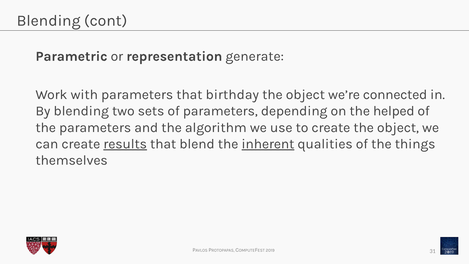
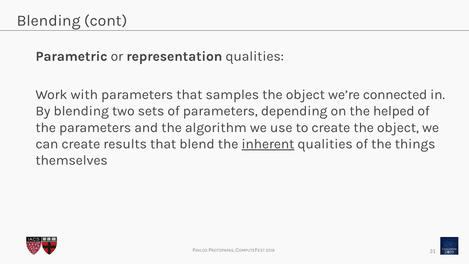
representation generate: generate -> qualities (255, 56)
birthday: birthday -> samples (232, 95)
results underline: present -> none (125, 144)
